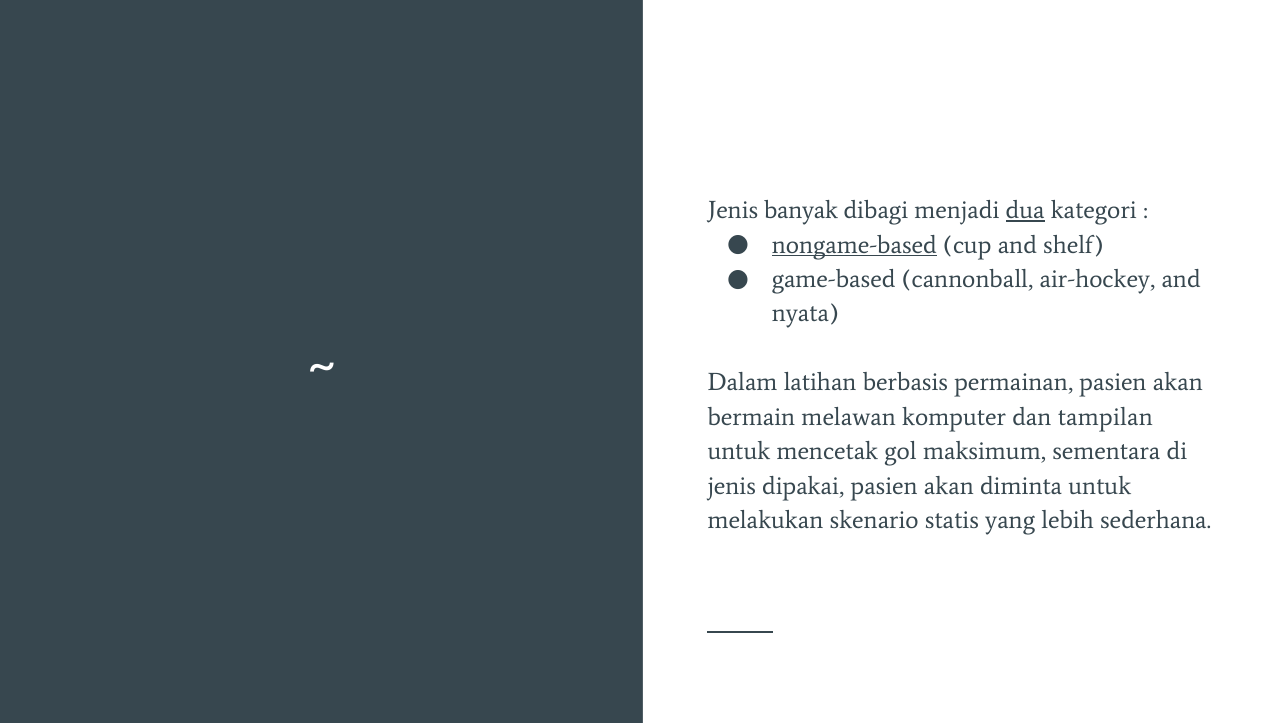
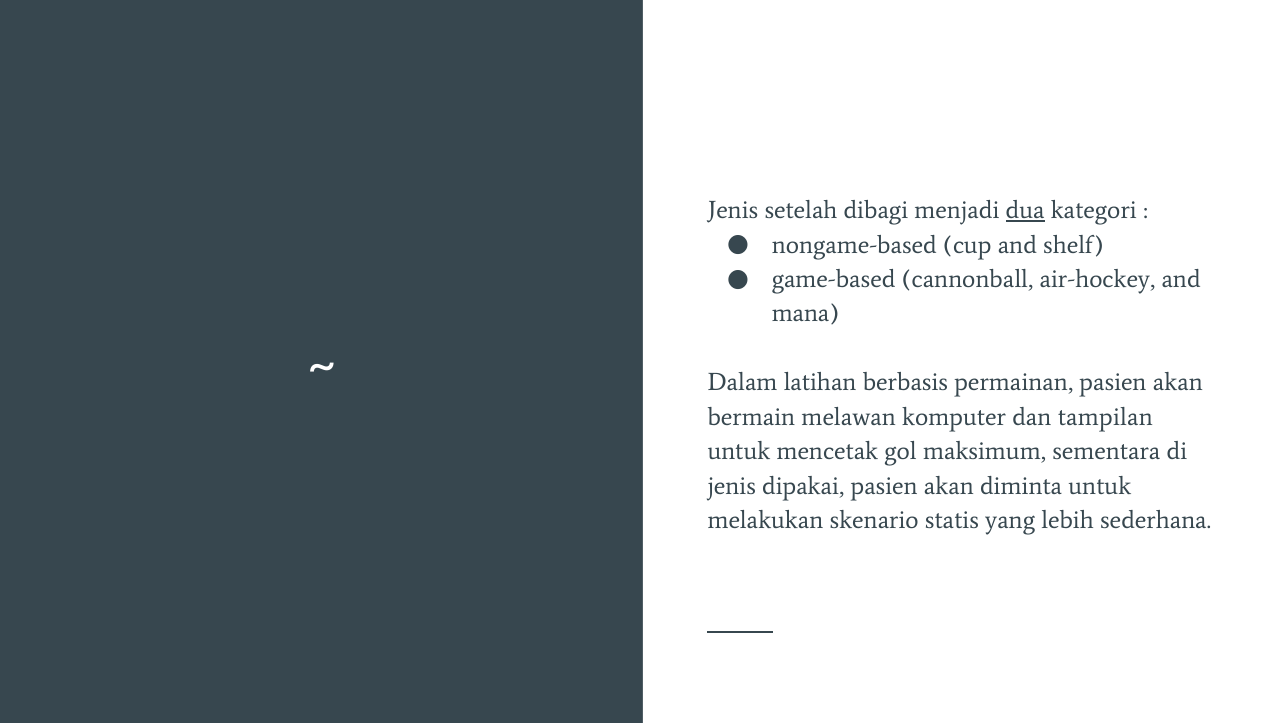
banyak: banyak -> setelah (801, 210)
nongame-based underline: present -> none (854, 245)
nyata: nyata -> mana (806, 314)
